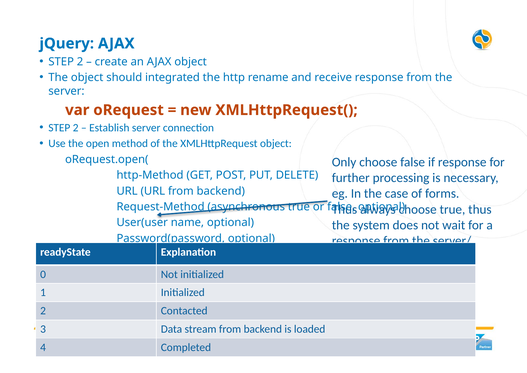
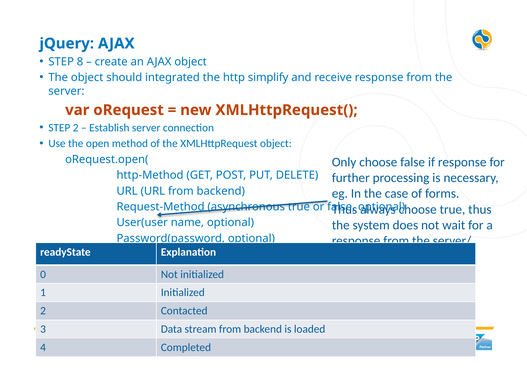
2: 2 -> 8 (80, 62)
rename: rename -> simplify (268, 77)
